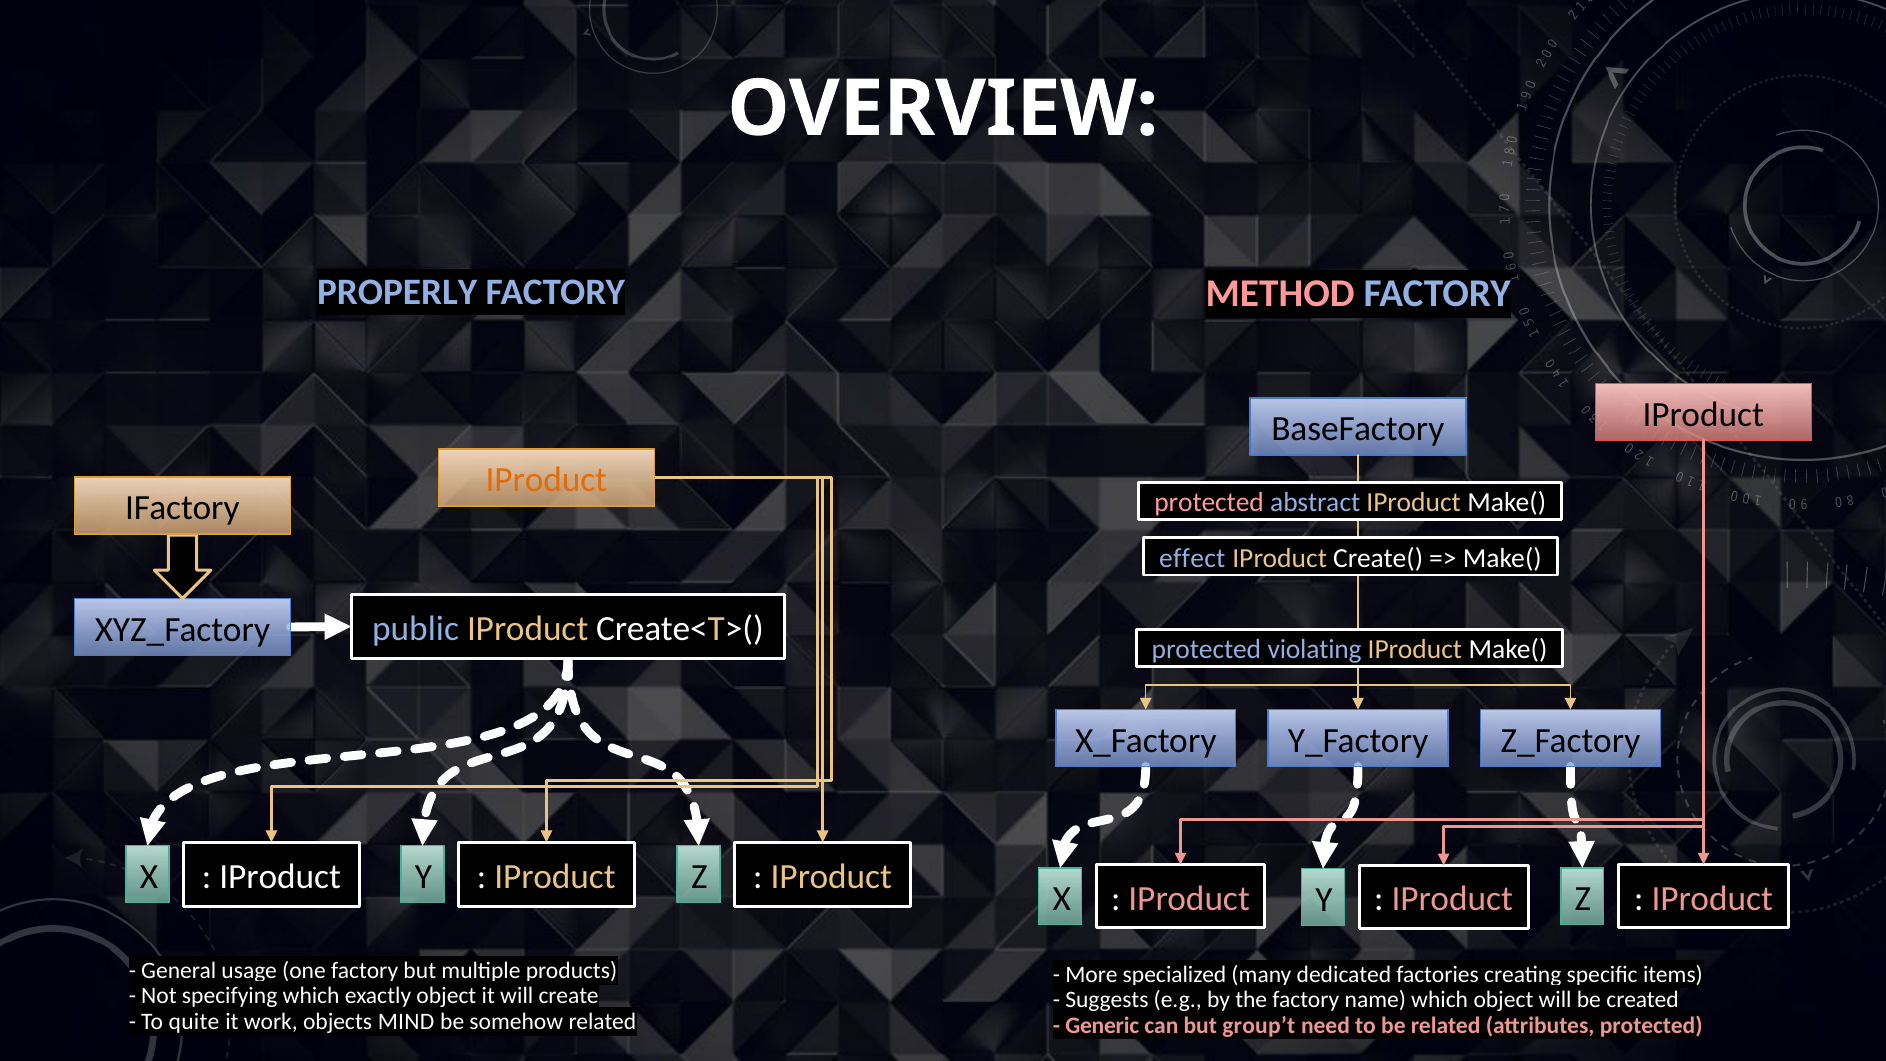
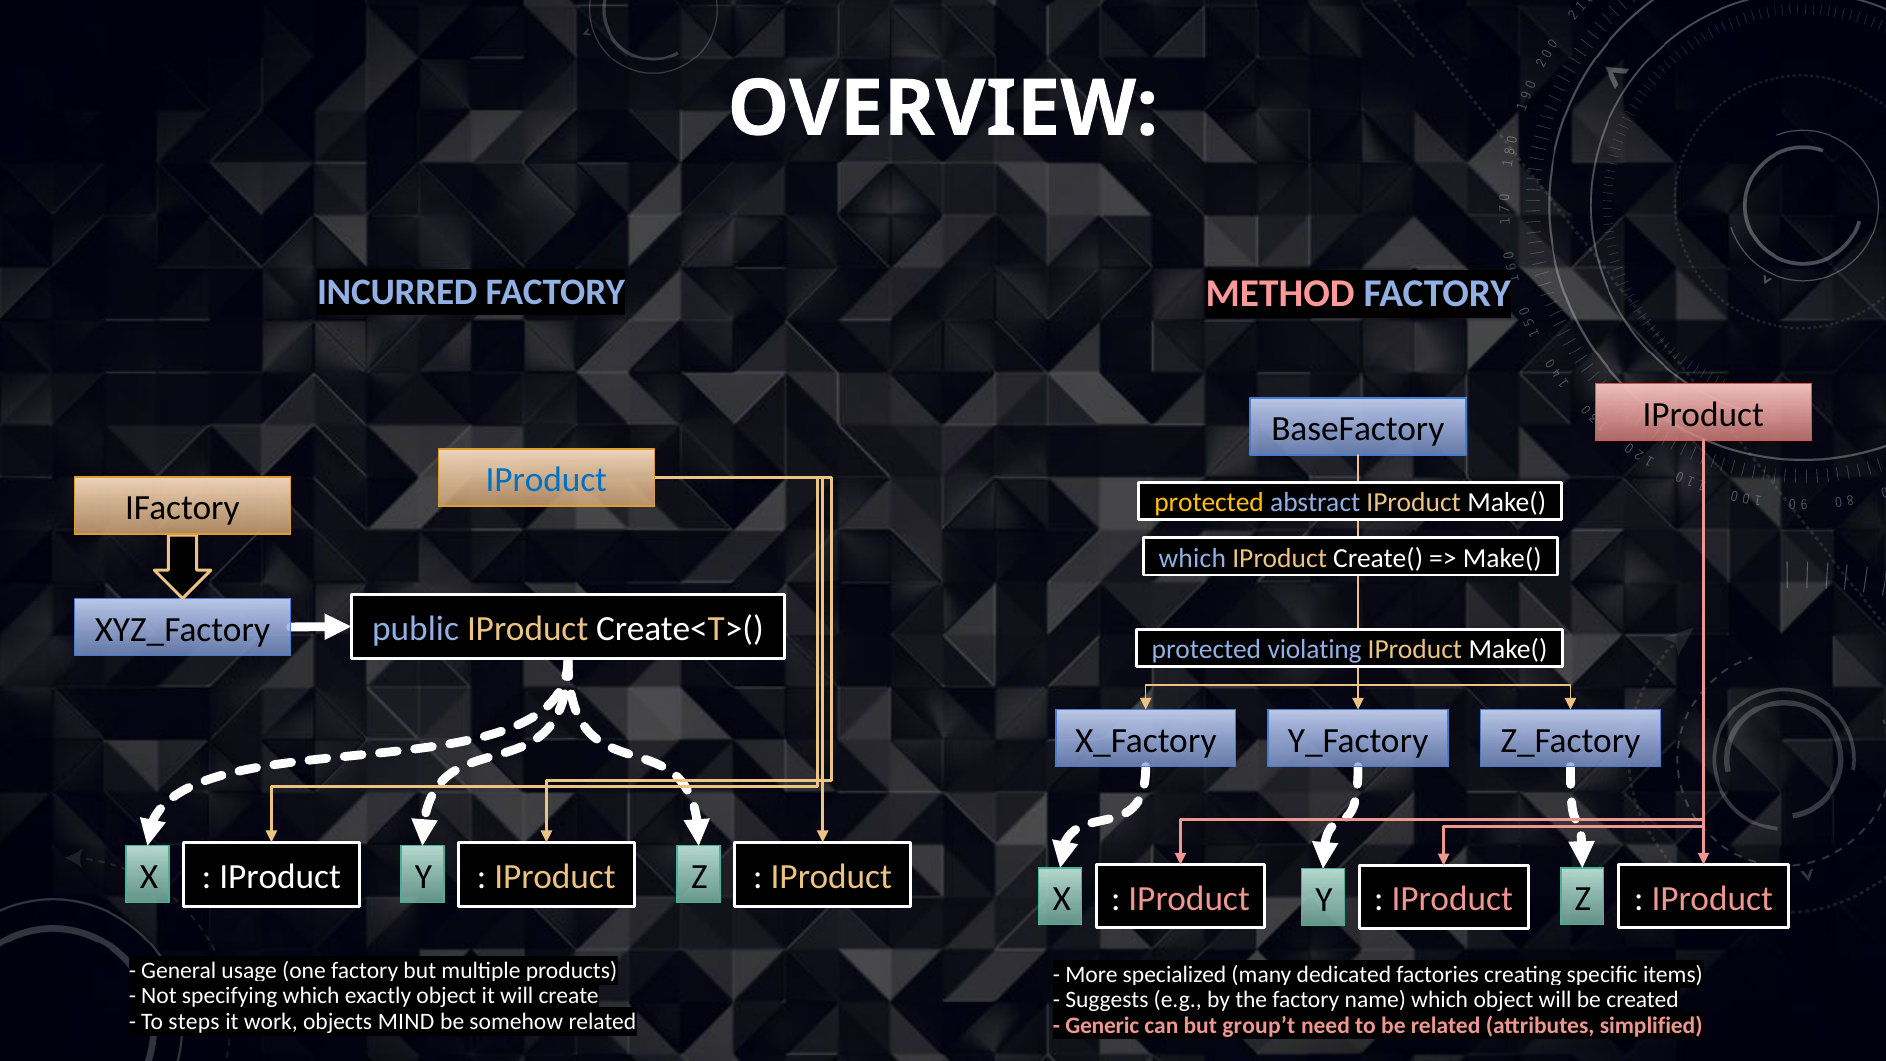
PROPERLY: PROPERLY -> INCURRED (397, 293)
IProduct colour: orange -> blue (546, 480)
protected colour: pink -> yellow (1209, 503)
effect: effect -> which (1192, 558)
quite: quite -> steps (194, 1021)
attributes protected: protected -> simplified (1651, 1025)
